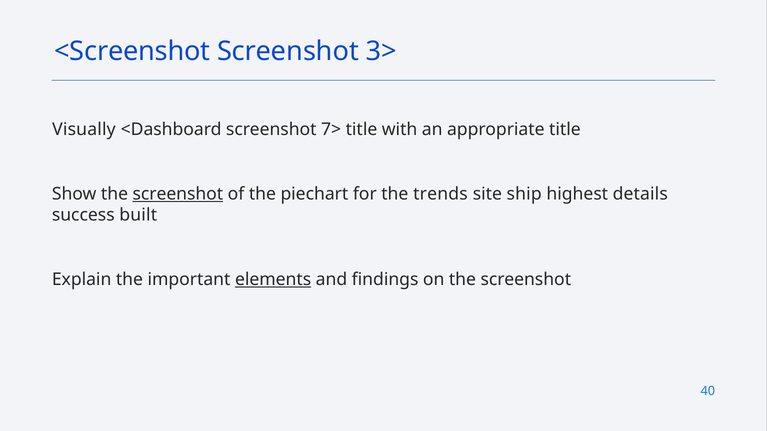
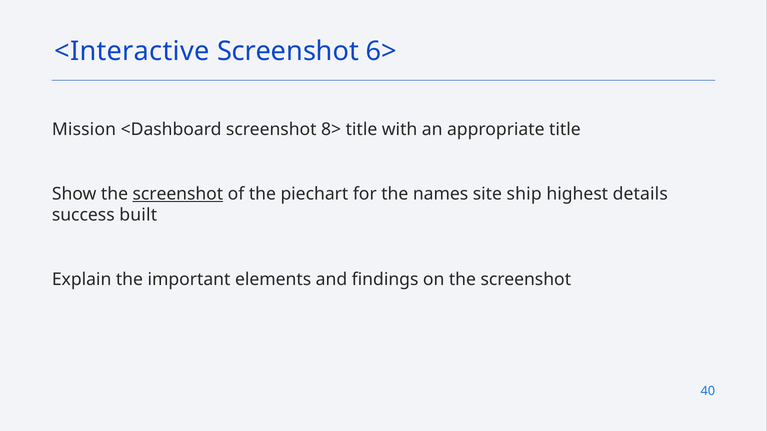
<Screenshot: <Screenshot -> <Interactive (132, 51)
3>: 3> -> 6> (381, 51)
Visually: Visually -> Mission (84, 129)
7>: 7> -> 8> (331, 129)
trends: trends -> names (441, 194)
elements underline: present -> none (273, 280)
